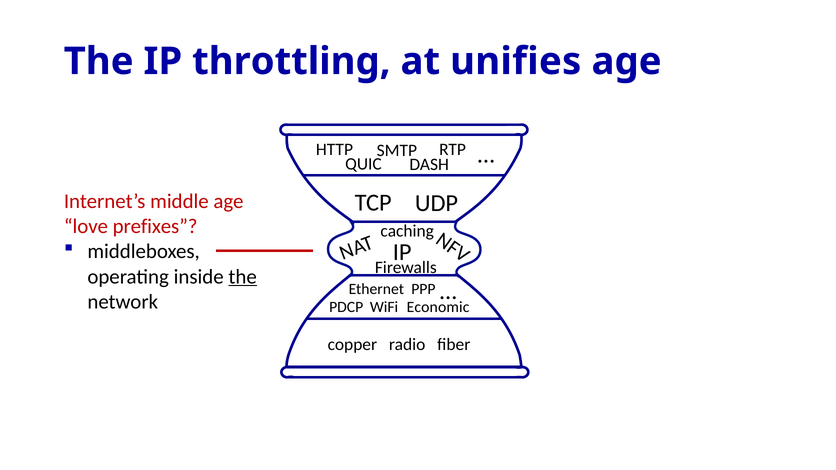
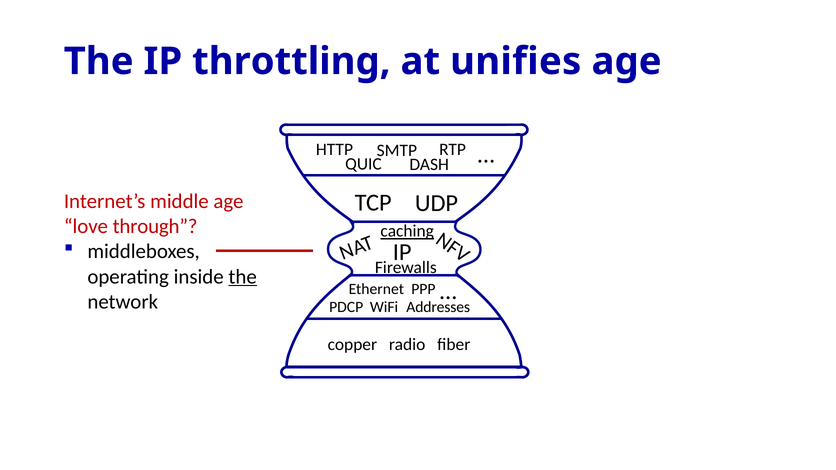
prefixes: prefixes -> through (155, 227)
caching underline: none -> present (407, 231)
Economic: Economic -> Addresses (438, 307)
